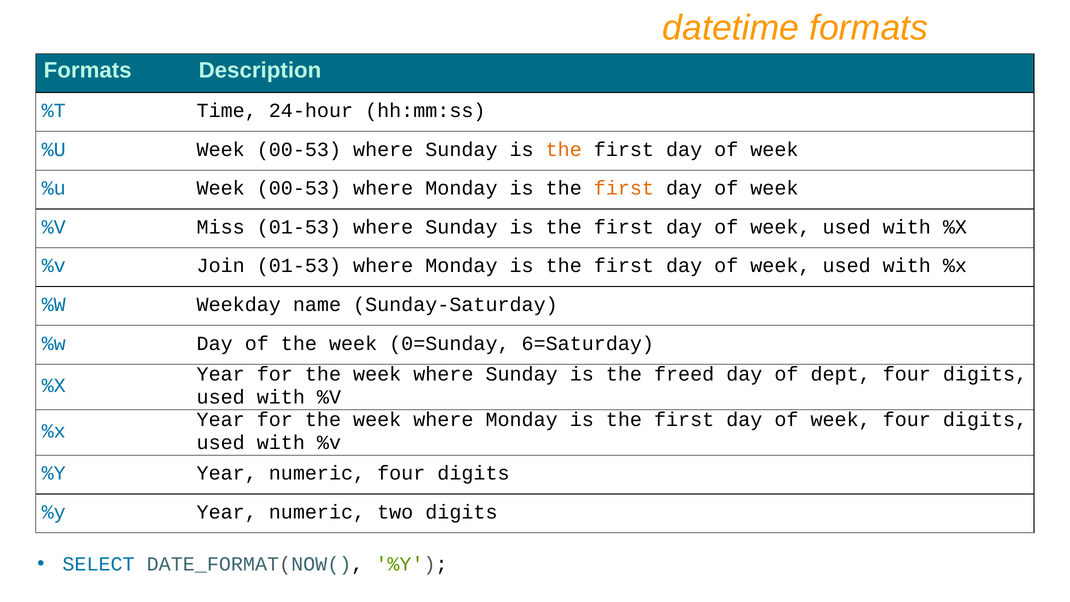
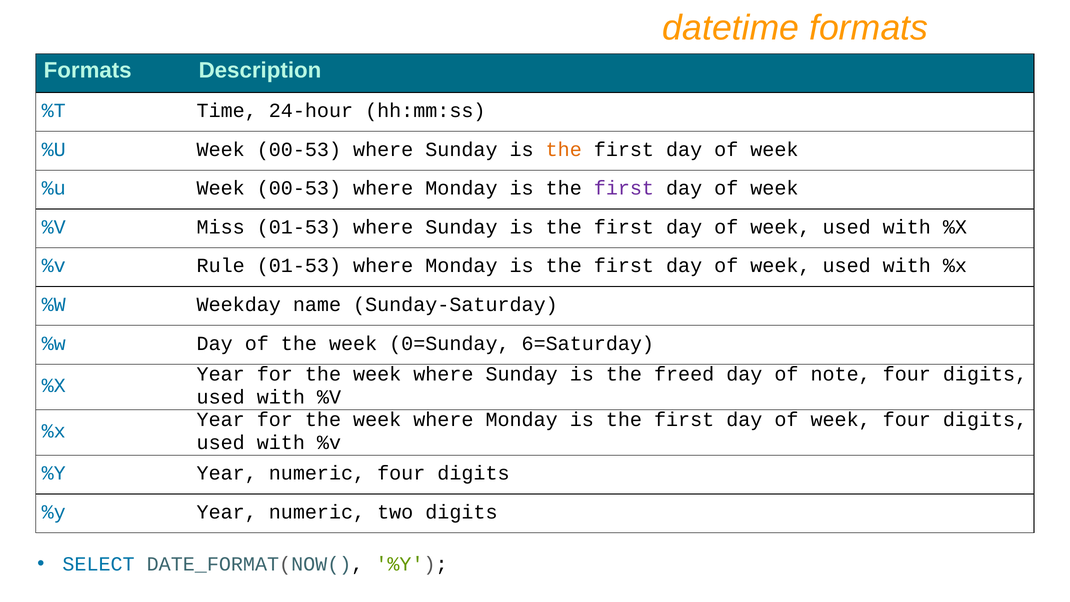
first colour: orange -> purple (624, 188)
Join: Join -> Rule (221, 266)
dept: dept -> note (841, 374)
